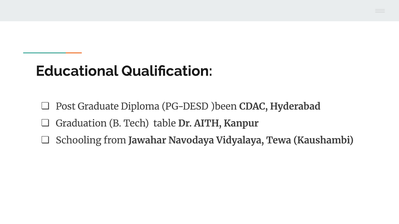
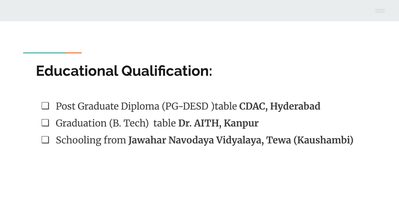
)been: )been -> )table (224, 107)
